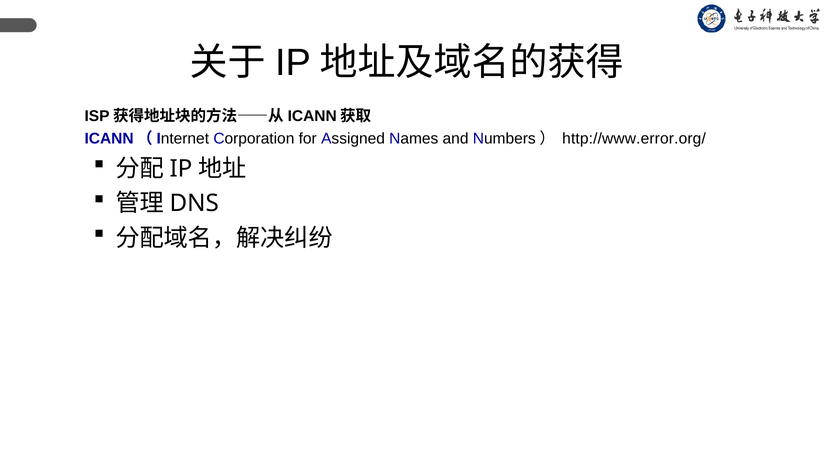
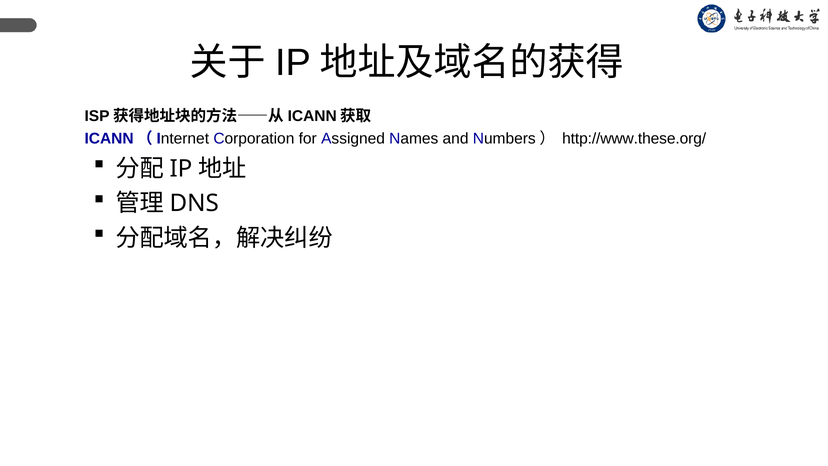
http://www.error.org/: http://www.error.org/ -> http://www.these.org/ (634, 138)
